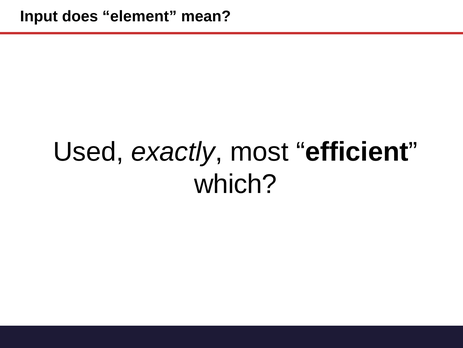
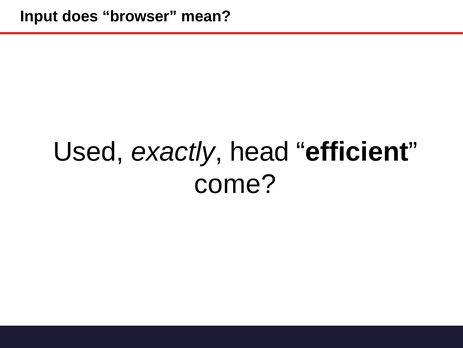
element: element -> browser (140, 16)
most: most -> head (259, 152)
which: which -> come (235, 184)
